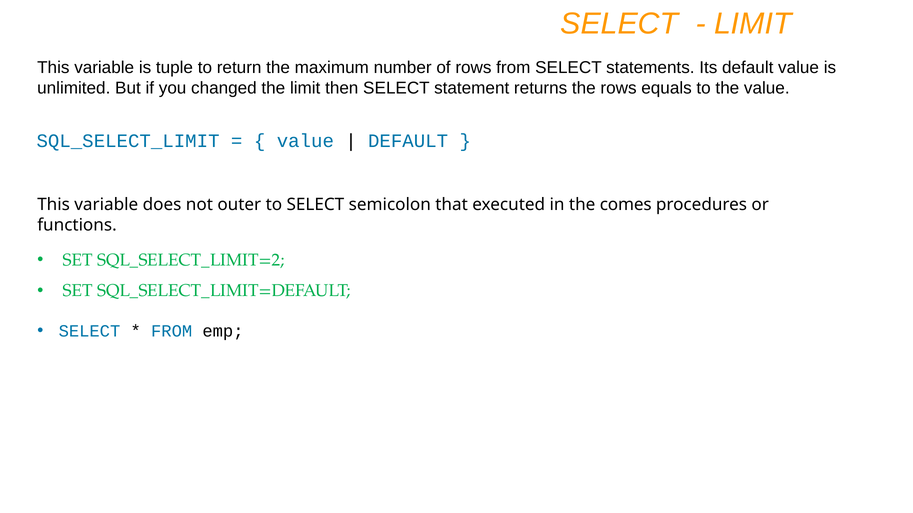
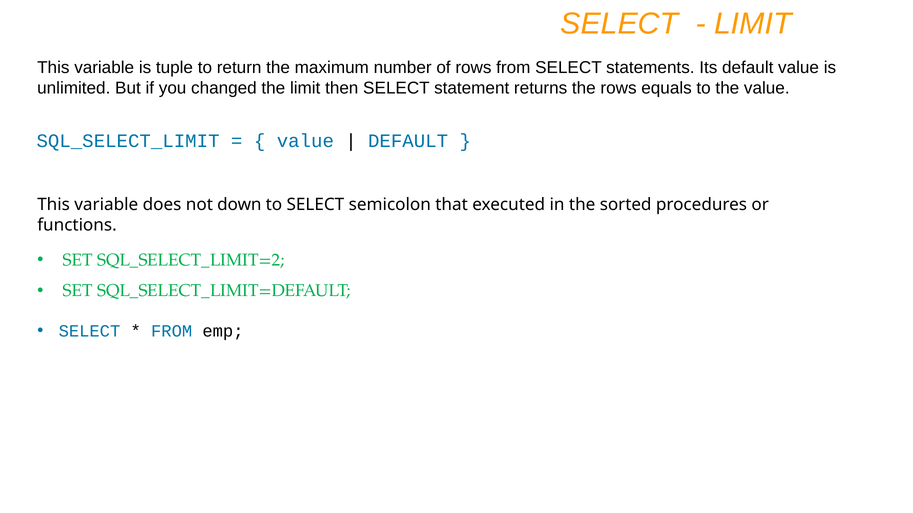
outer: outer -> down (239, 205)
comes: comes -> sorted (626, 205)
